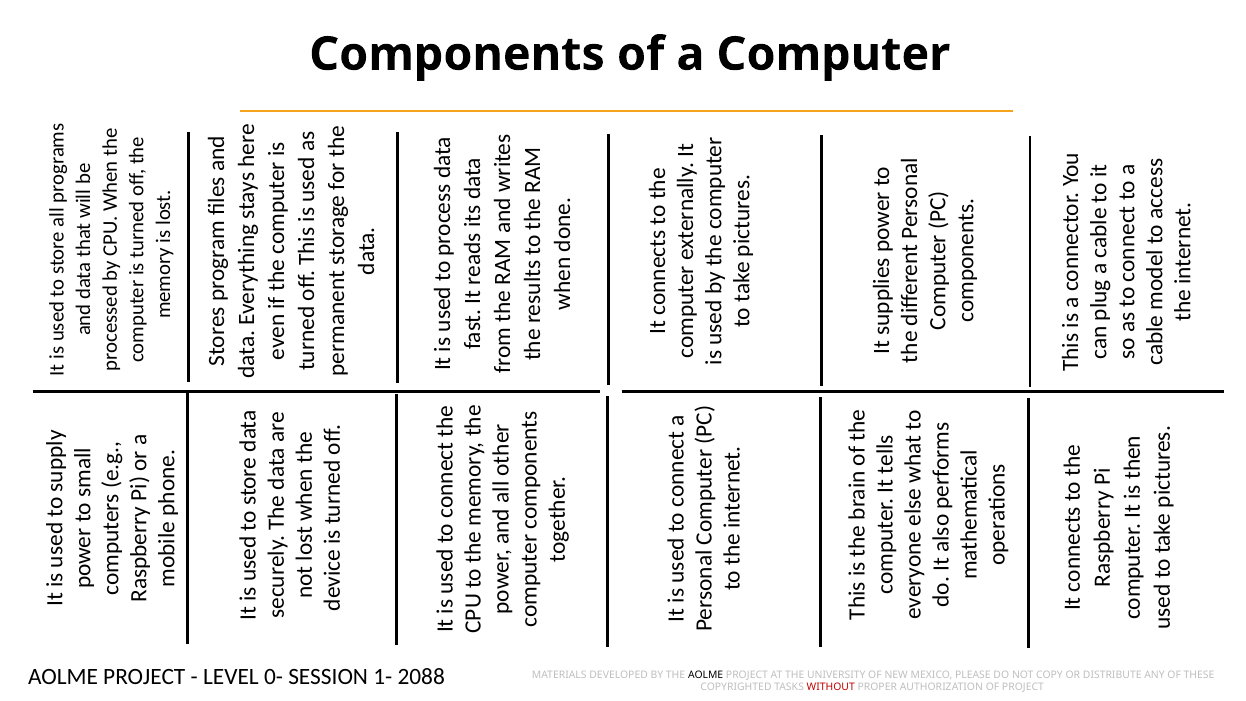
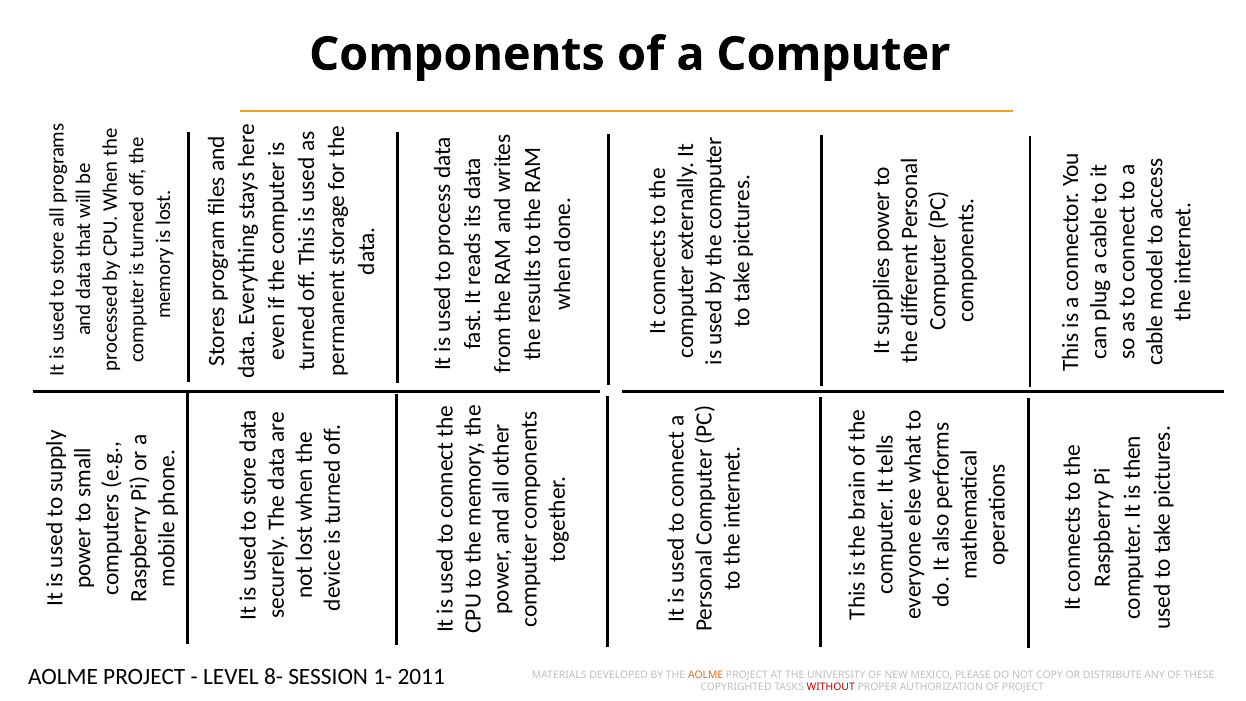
0-: 0- -> 8- (274, 676)
2088: 2088 -> 2011 (421, 676)
AOLME colour: black -> orange (706, 675)
